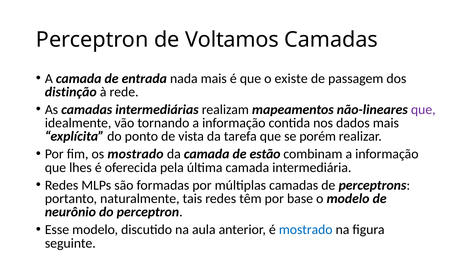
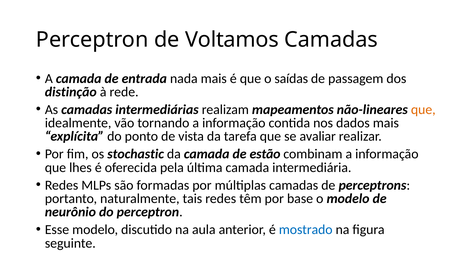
existe: existe -> saídas (291, 79)
que colour: purple -> orange (423, 110)
porém: porém -> avaliar (318, 137)
os mostrado: mostrado -> stochastic (136, 154)
